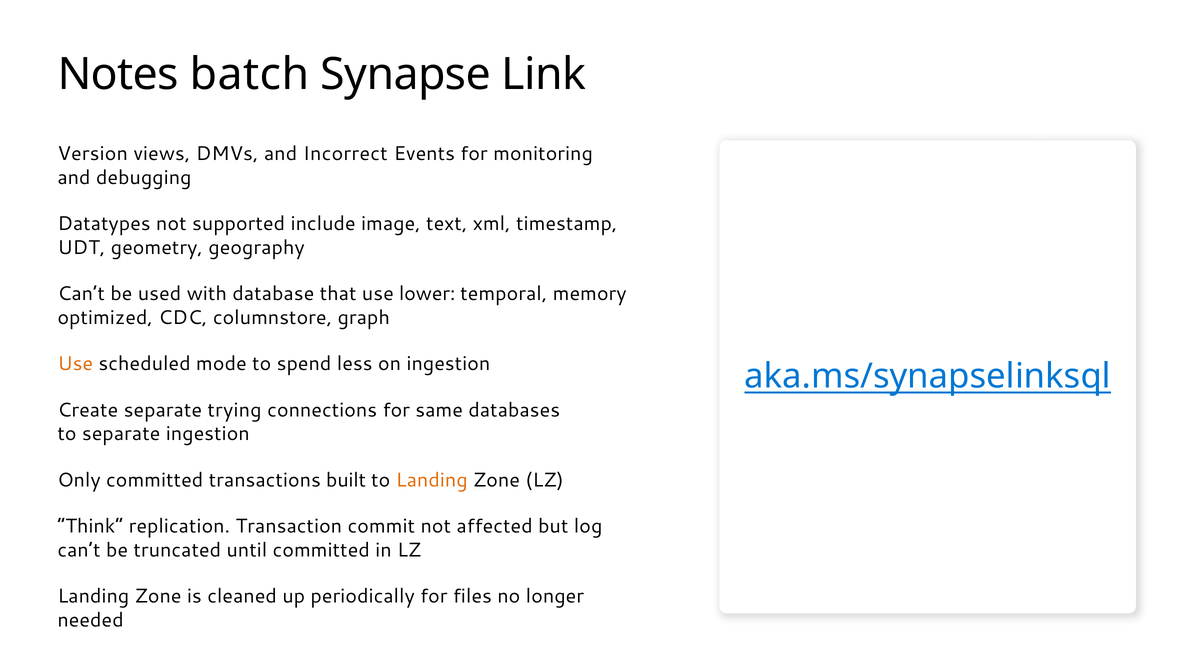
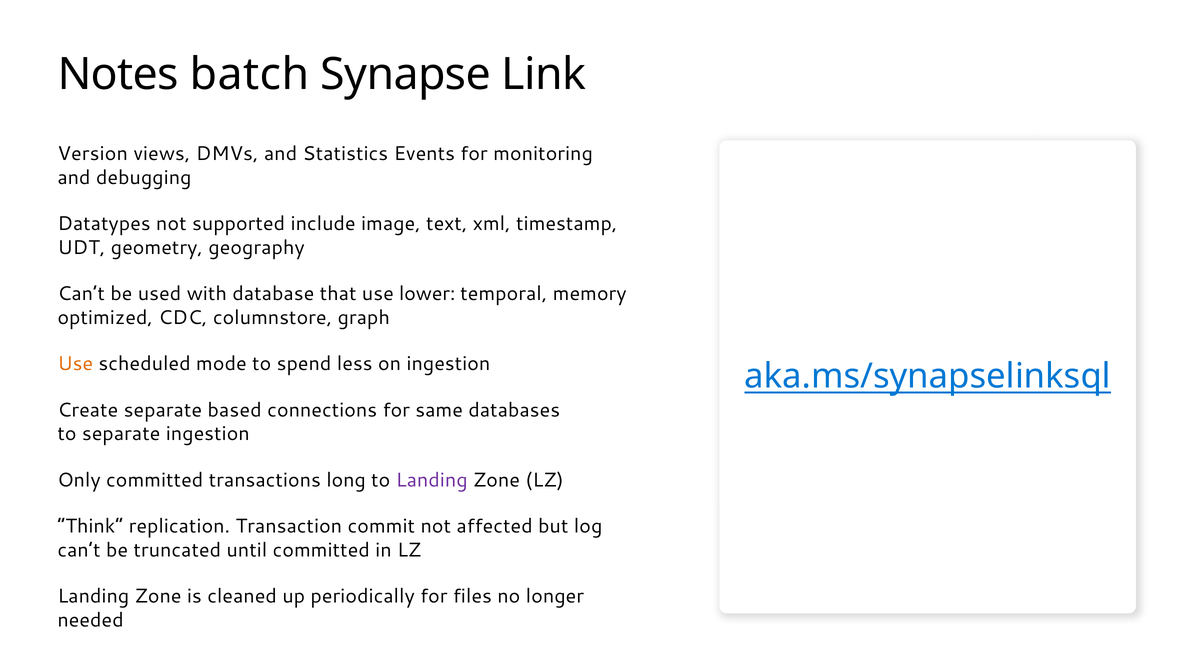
Incorrect: Incorrect -> Statistics (345, 154)
trying: trying -> based (235, 410)
built: built -> long (346, 480)
Landing colour: orange -> purple (432, 480)
